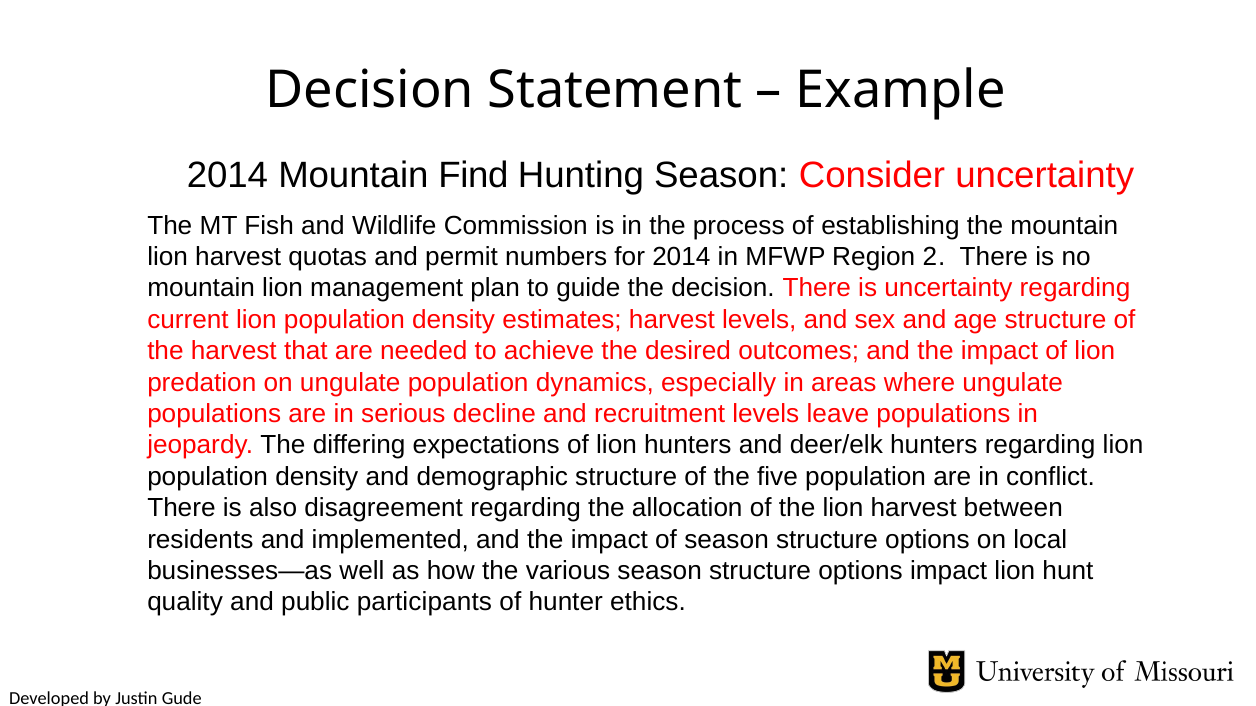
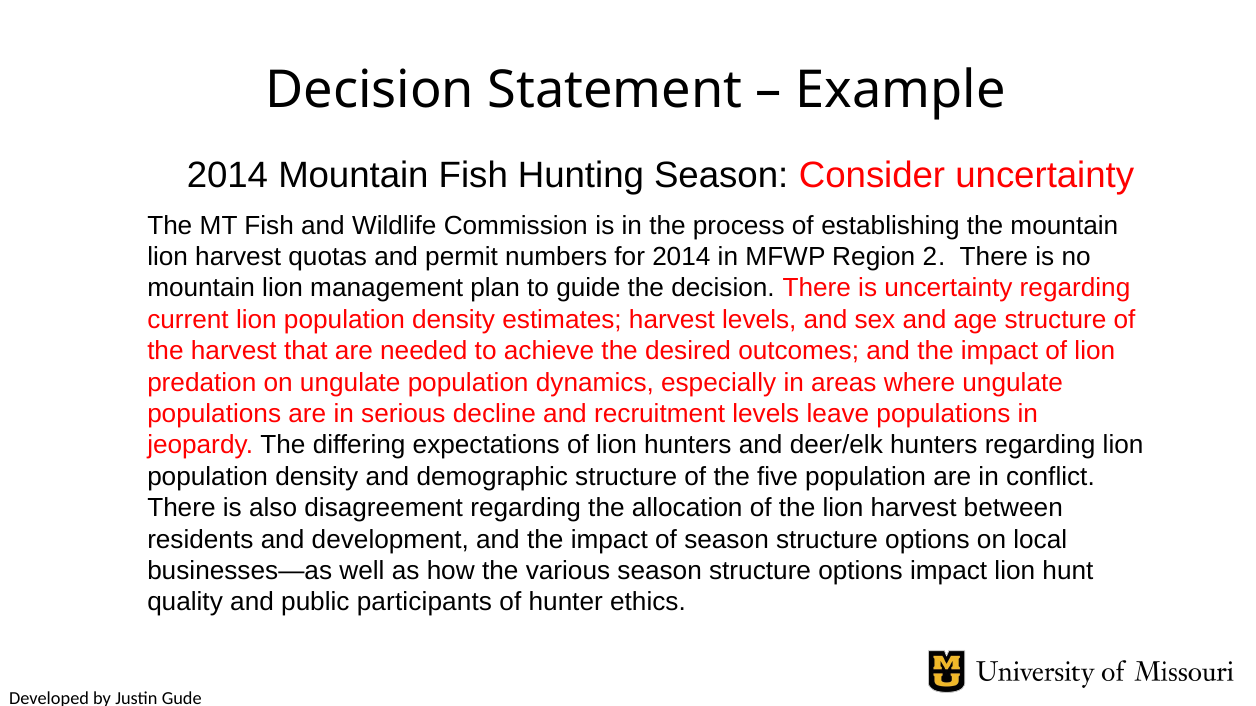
Mountain Find: Find -> Fish (473, 175)
implemented: implemented -> development (390, 540)
